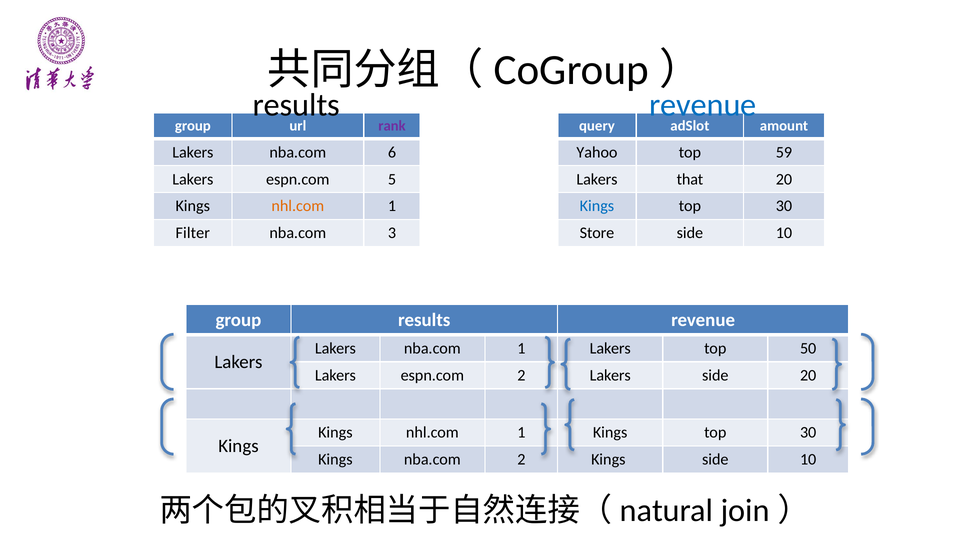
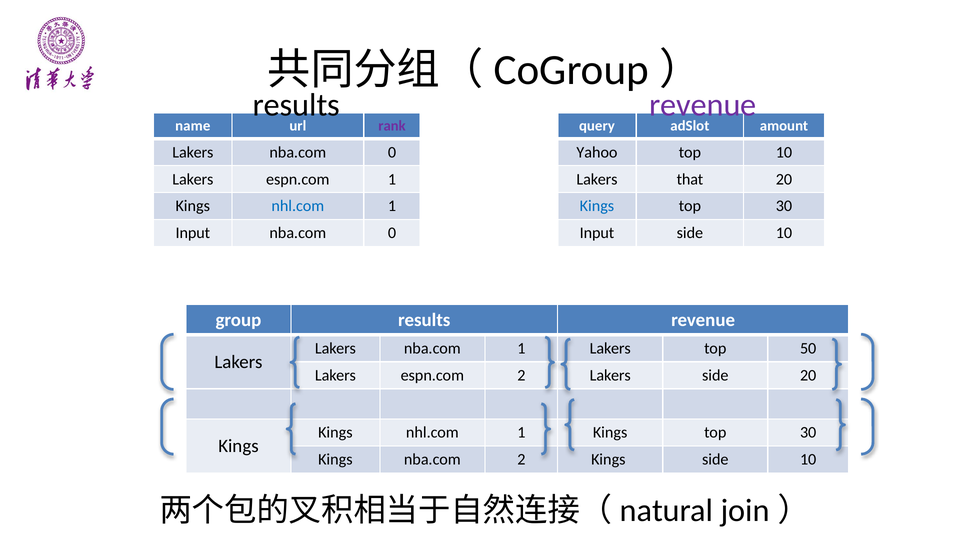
revenue colour: blue -> purple (703, 105)
group: group -> name (193, 126)
Lakers nba.com 6: 6 -> 0 (392, 152)
top 59: 59 -> 10 (784, 152)
espn.com 5: 5 -> 1 (392, 179)
nhl.com colour: orange -> blue (298, 206)
Filter: Filter -> Input (193, 233)
3: 3 -> 0 (392, 233)
Store: Store -> Input (597, 233)
